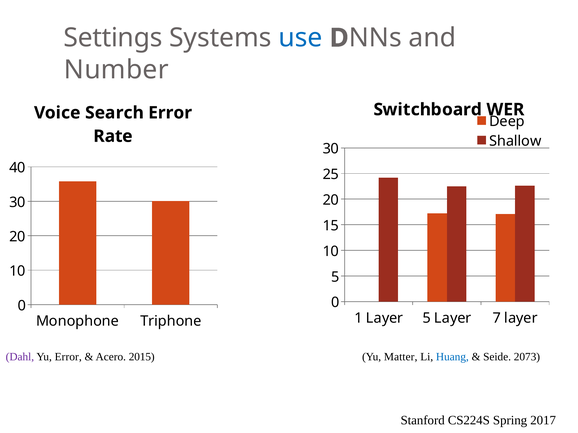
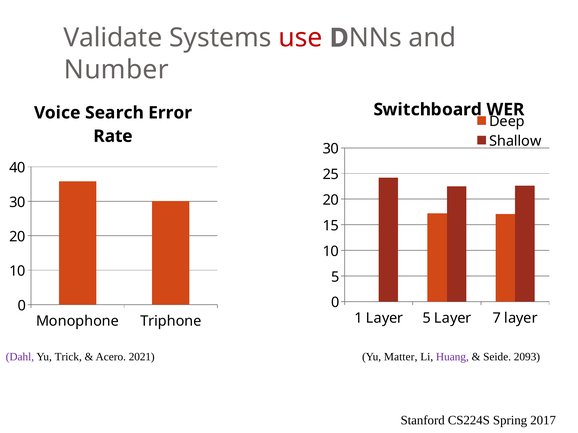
Settings: Settings -> Validate (113, 38)
use colour: blue -> red (300, 38)
Yu Error: Error -> Trick (68, 357)
2015: 2015 -> 2021 (142, 357)
Huang colour: blue -> purple (452, 357)
2073: 2073 -> 2093 (527, 357)
